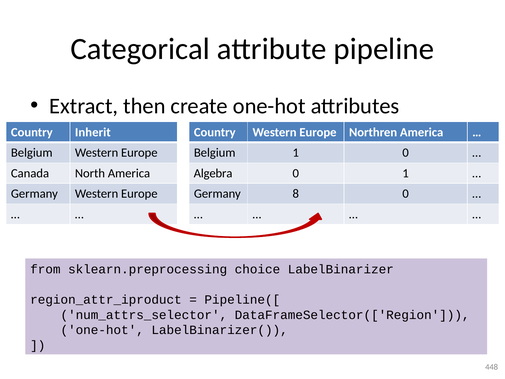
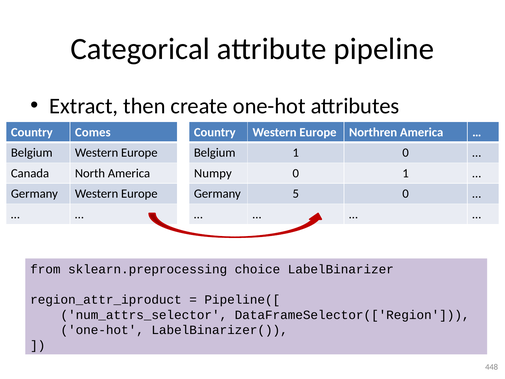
Inherit: Inherit -> Comes (93, 132)
Algebra: Algebra -> Numpy (213, 173)
8: 8 -> 5 (296, 194)
